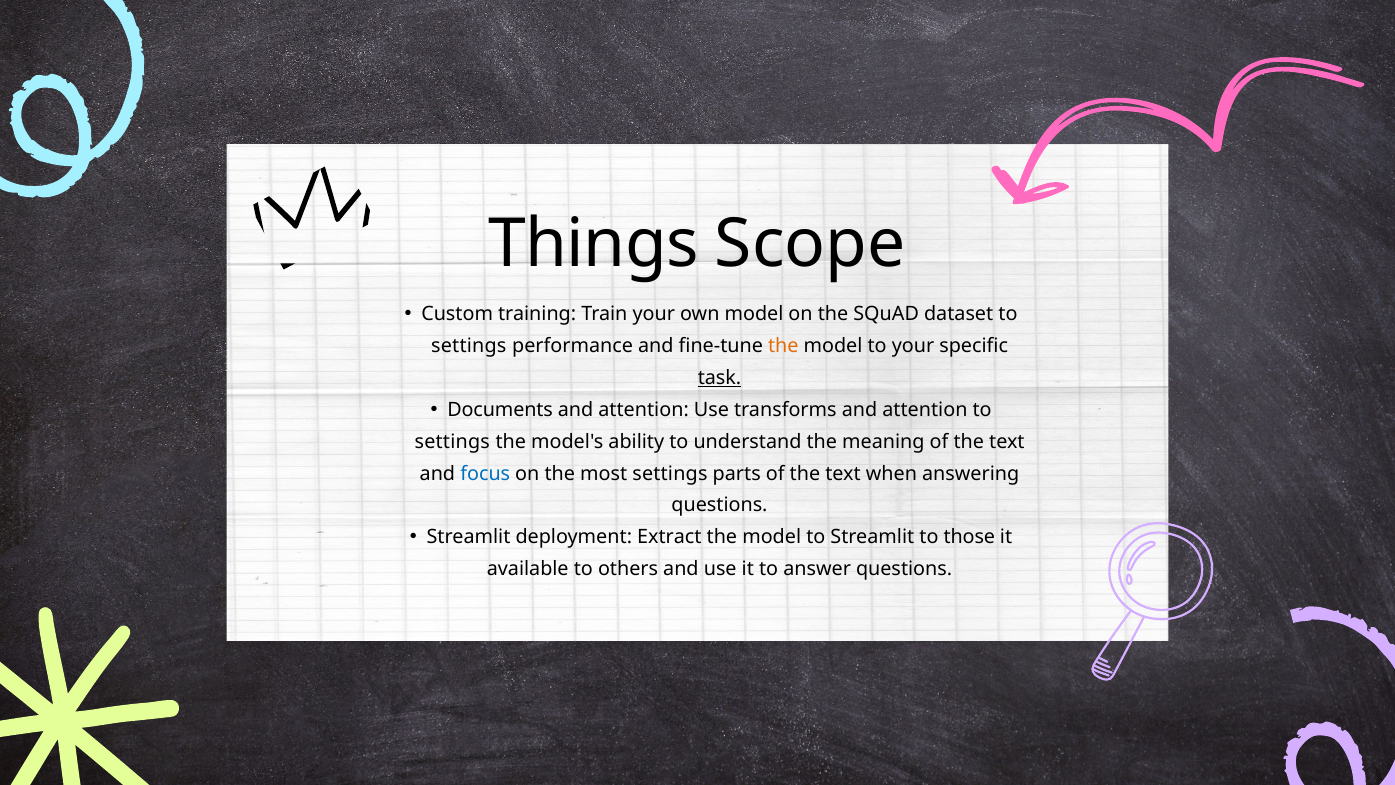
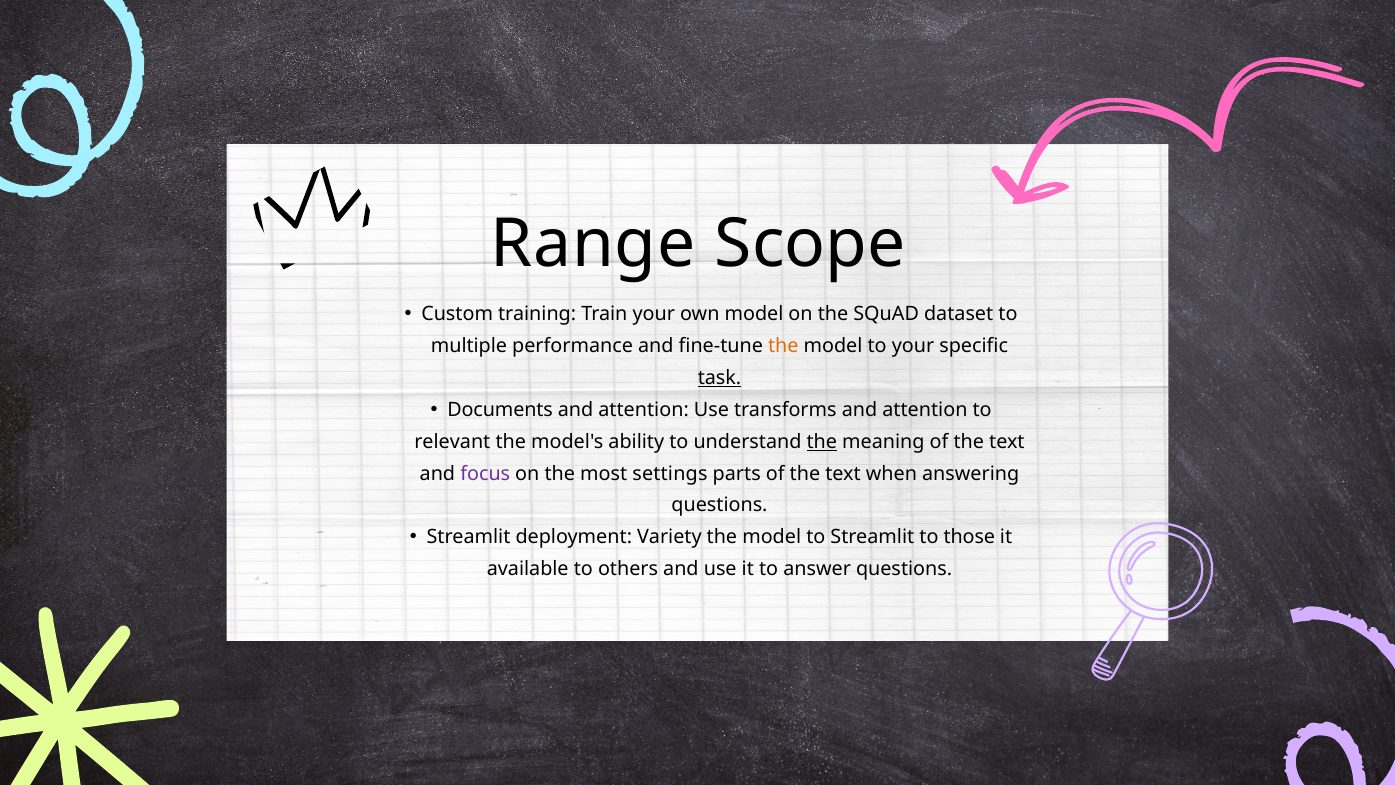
Things: Things -> Range (593, 244)
settings: settings -> multiple (469, 346)
settings: settings -> relevant (452, 441)
the underline: none -> present (822, 441)
focus colour: blue -> purple (485, 473)
Extract: Extract -> Variety (669, 537)
